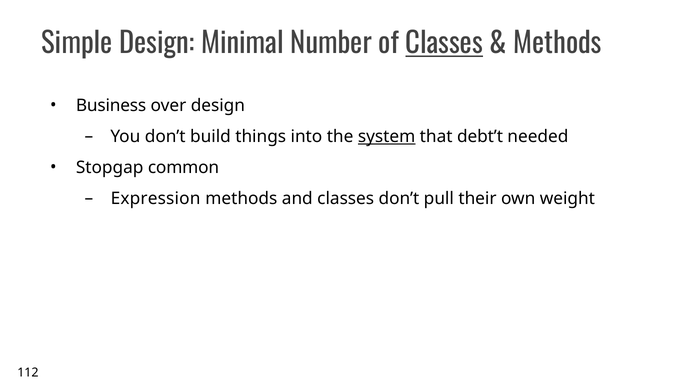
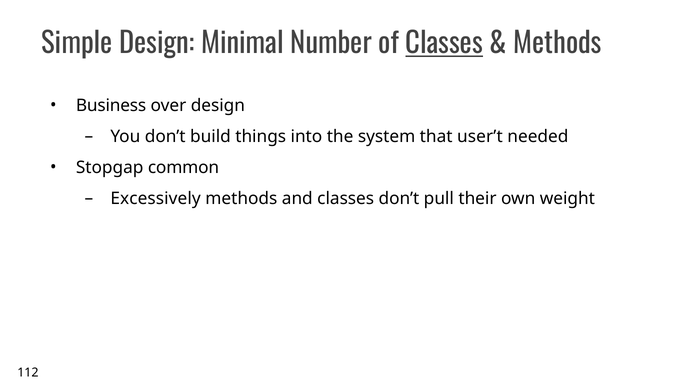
system underline: present -> none (387, 136)
debt’t: debt’t -> user’t (480, 136)
Expression: Expression -> Excessively (156, 199)
